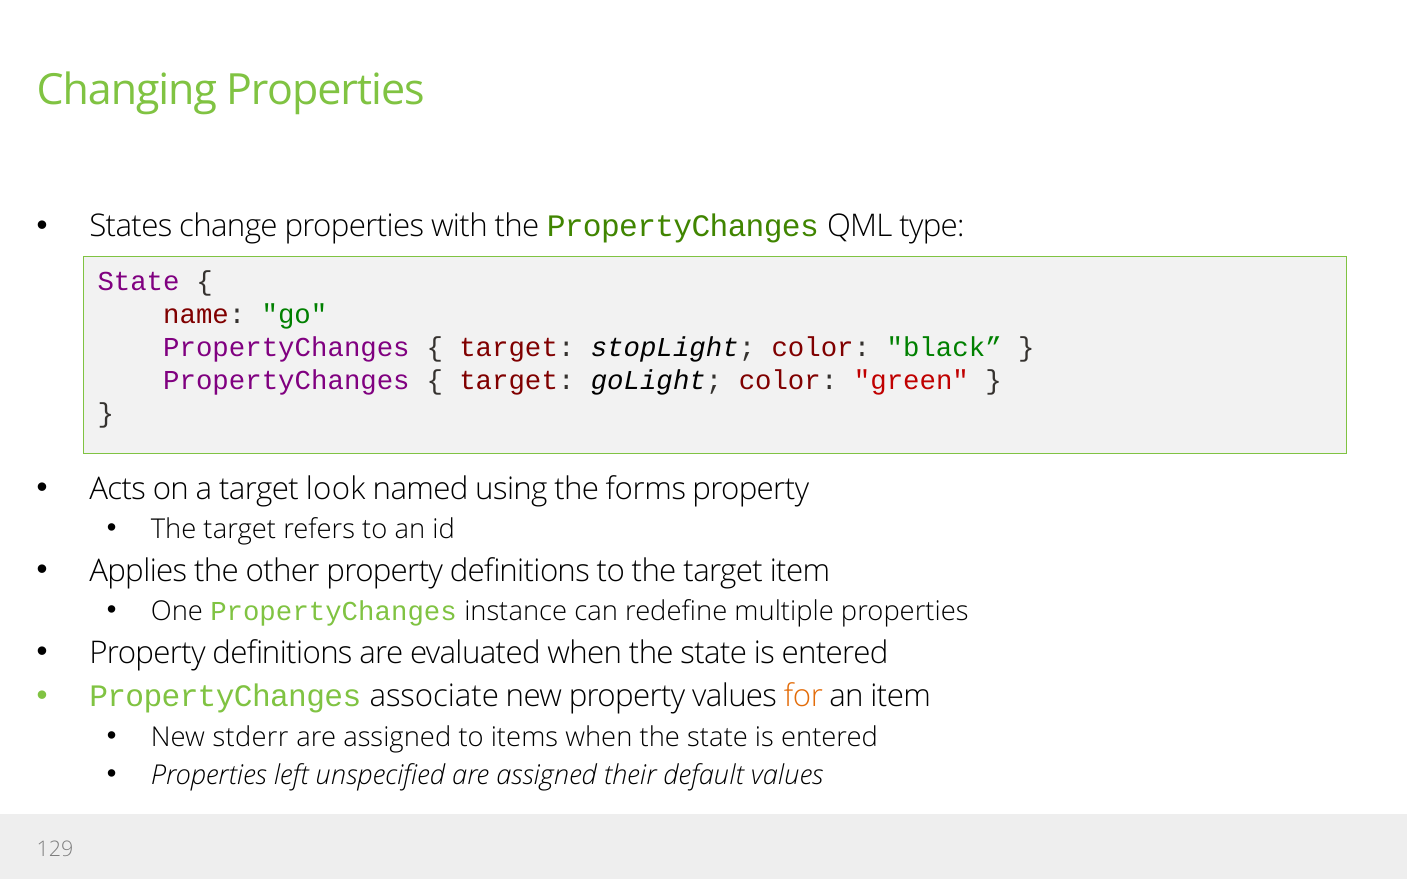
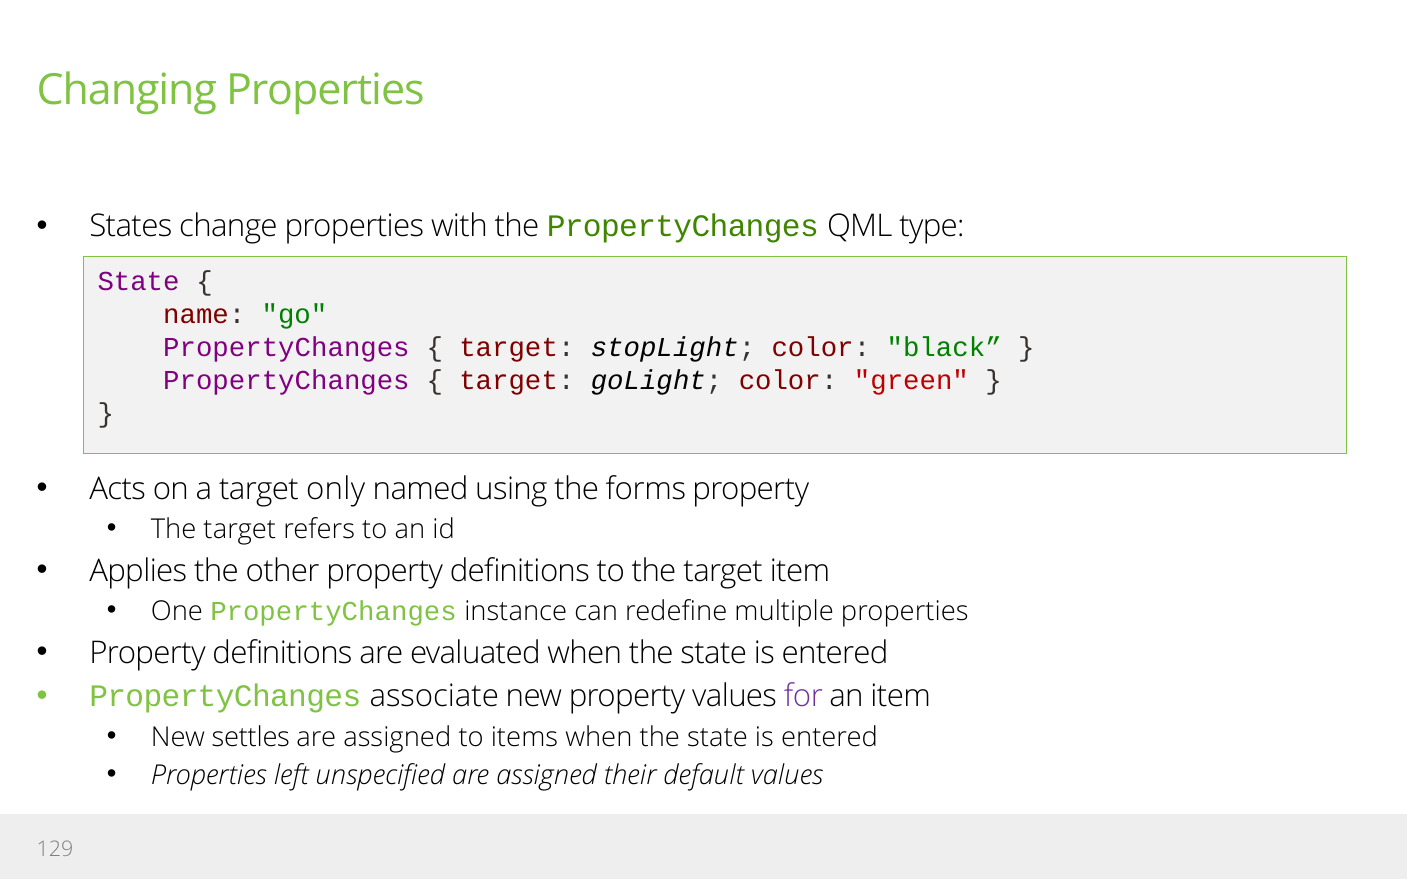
look: look -> only (336, 489)
for colour: orange -> purple (803, 697)
stderr: stderr -> settles (251, 737)
